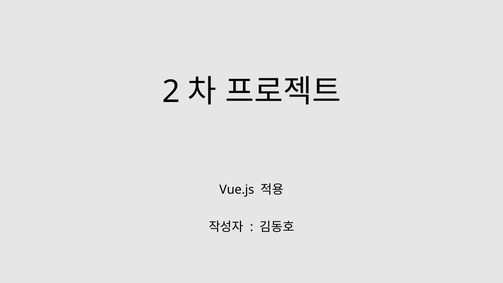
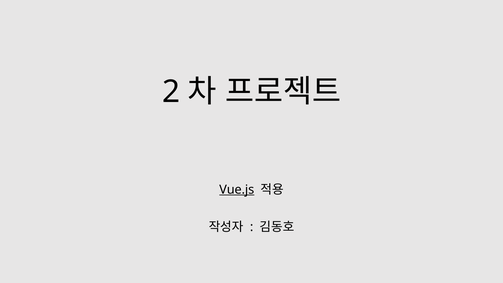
Vue.js underline: none -> present (237, 189)
